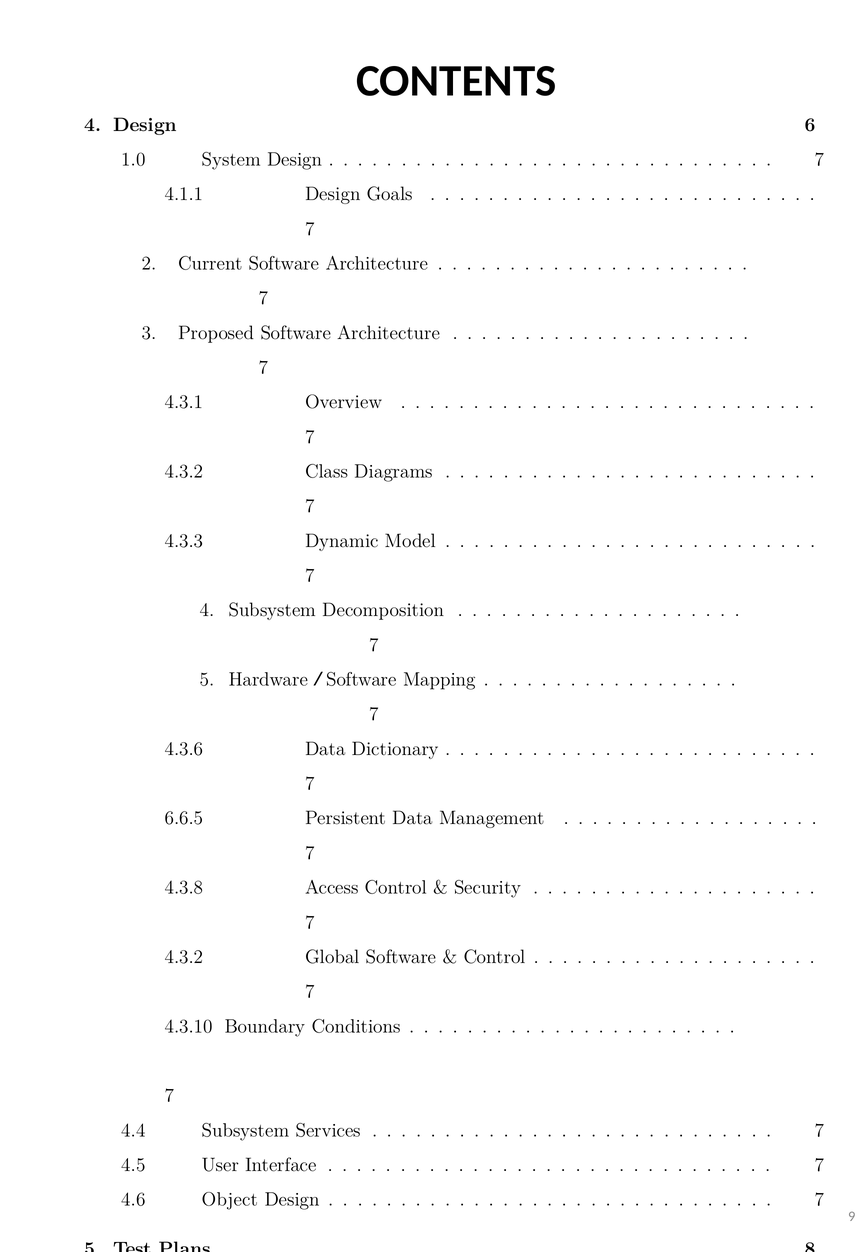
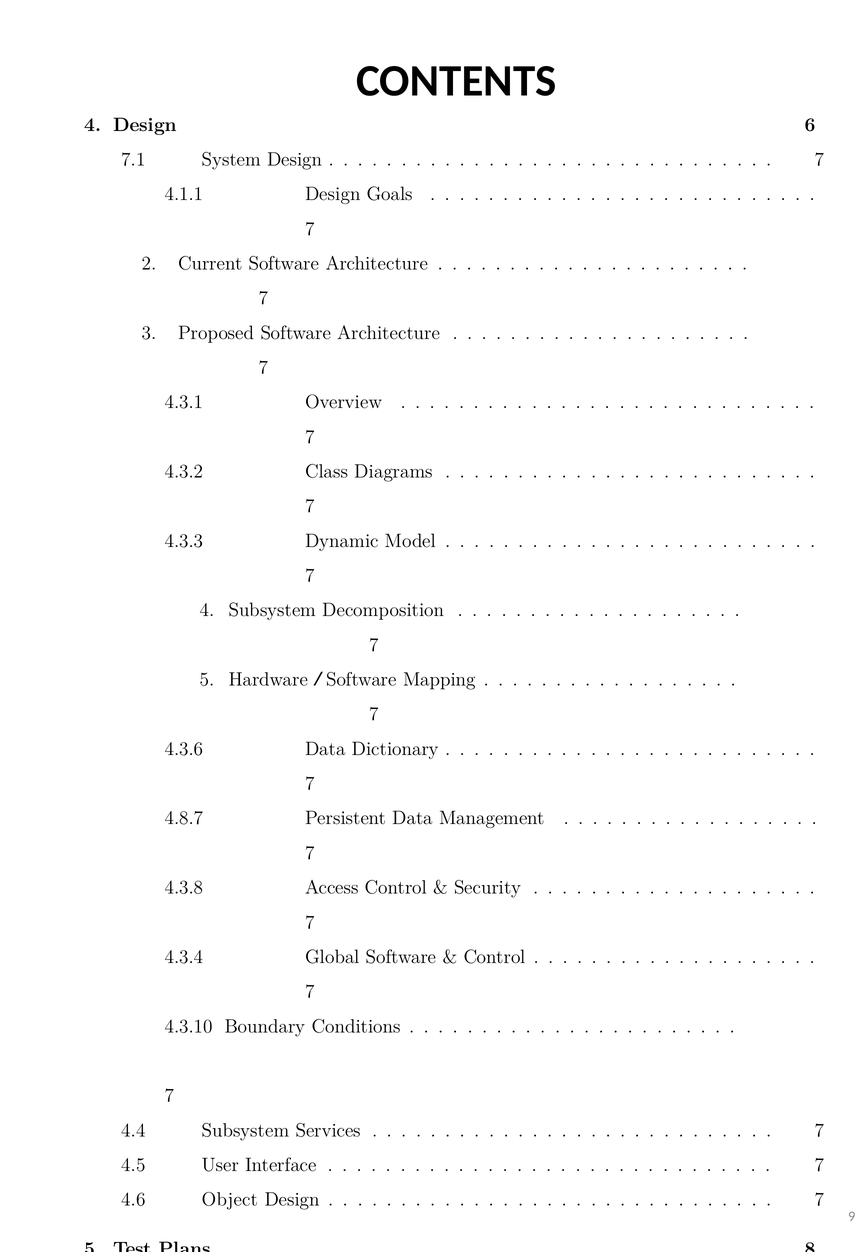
1.0: 1.0 -> 7.1 (133, 159)
6.6.5: 6.6.5 -> 4.8.7 (184, 818)
4.3.2: 4.3.2 -> 4.3.4 (184, 957)
